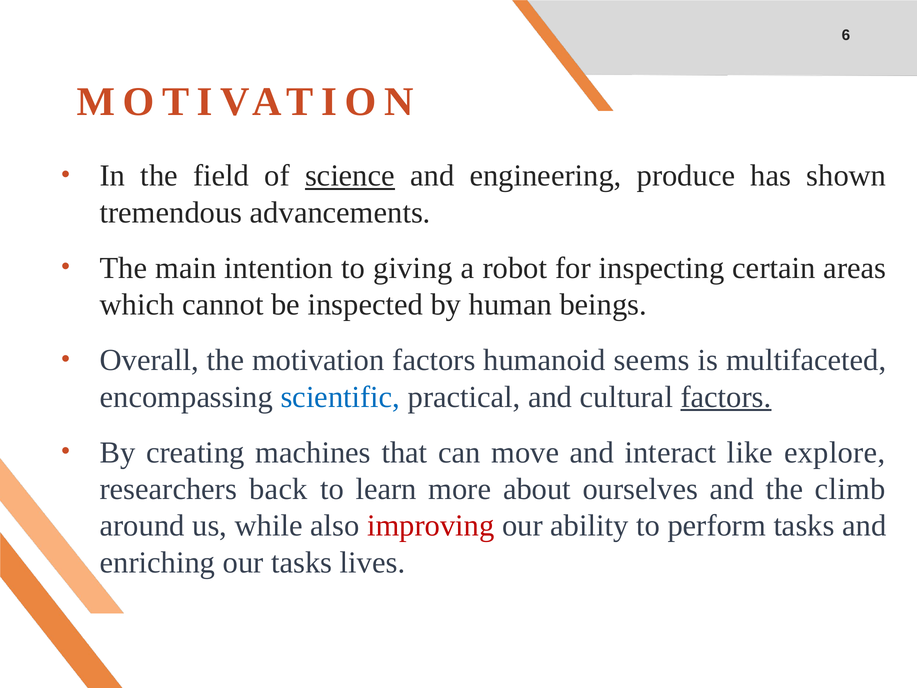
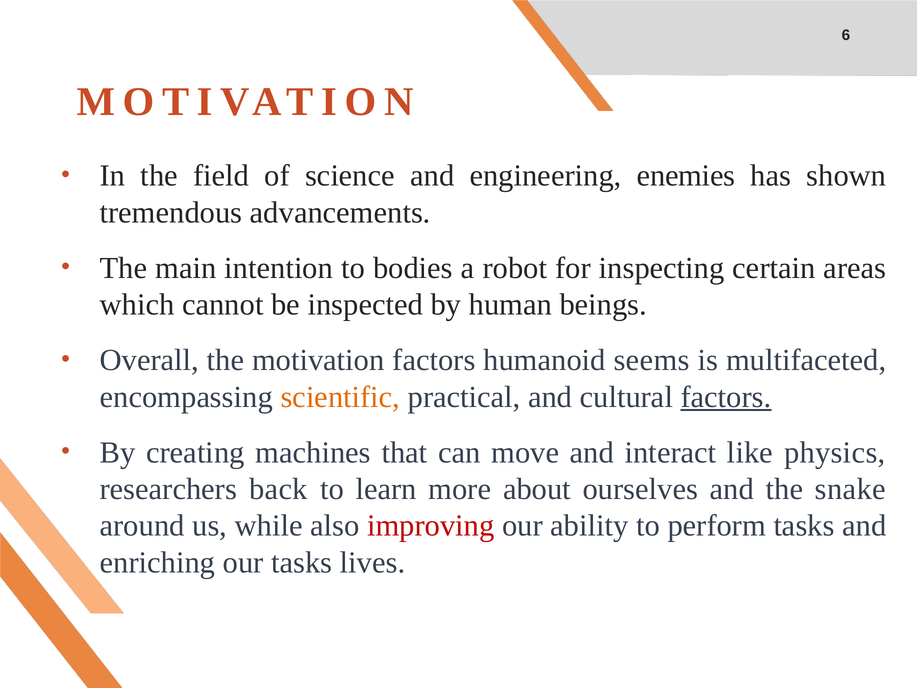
science underline: present -> none (350, 176)
produce: produce -> enemies (686, 176)
giving: giving -> bodies (413, 268)
scientific colour: blue -> orange (340, 397)
explore: explore -> physics (835, 452)
climb: climb -> snake (850, 489)
